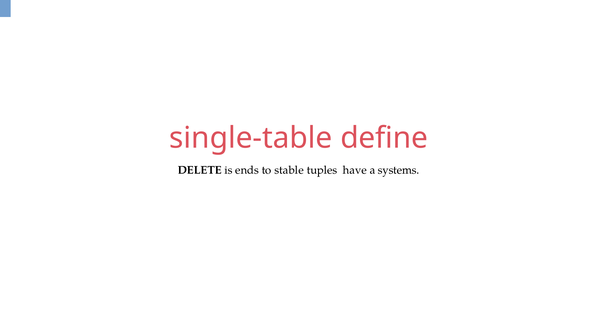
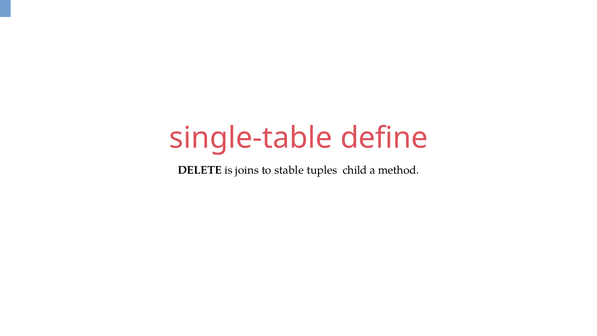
ends: ends -> joins (247, 170)
have: have -> child (355, 170)
systems: systems -> method (399, 170)
